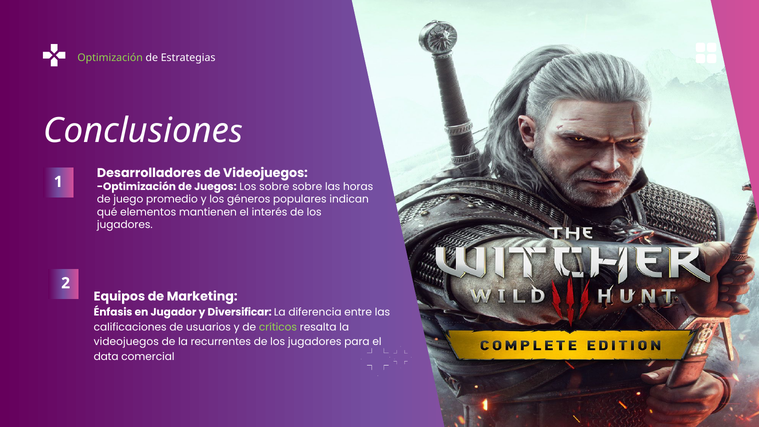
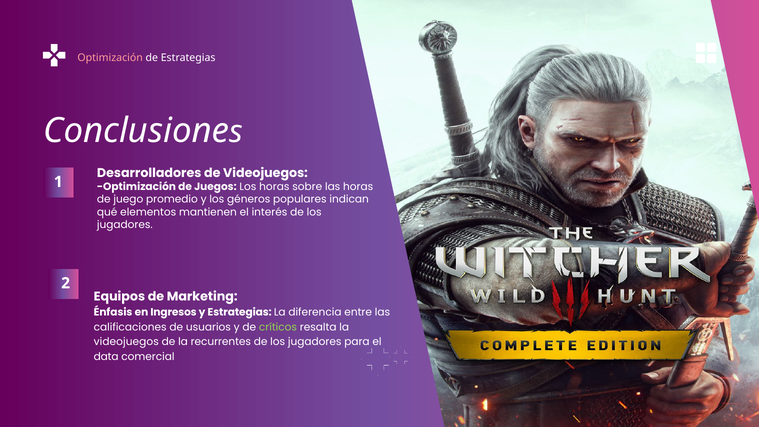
Optimización colour: light green -> pink (110, 58)
Los sobre: sobre -> horas (274, 187)
Jugador: Jugador -> Ingresos (174, 312)
y Diversificar: Diversificar -> Estrategias (240, 312)
